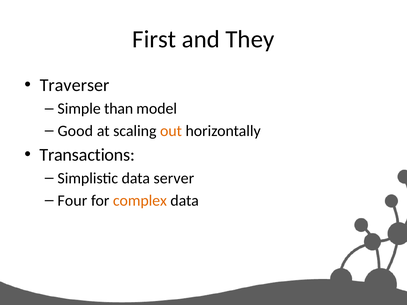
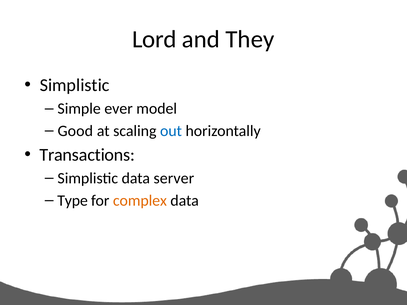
First: First -> Lord (154, 39)
Traverser: Traverser -> Simplistic (75, 85)
than: than -> ever (119, 109)
out colour: orange -> blue (171, 131)
Four: Four -> Type (73, 201)
